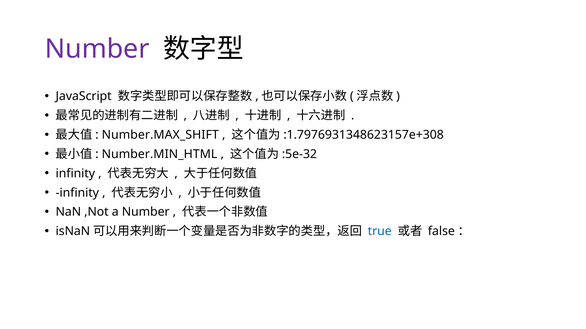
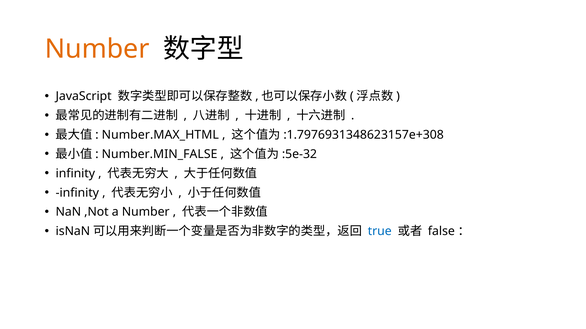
Number colour: purple -> orange (97, 49)
Number.MAX_SHIFT: Number.MAX_SHIFT -> Number.MAX_HTML (160, 135)
Number.MIN_HTML: Number.MIN_HTML -> Number.MIN_FALSE (160, 154)
